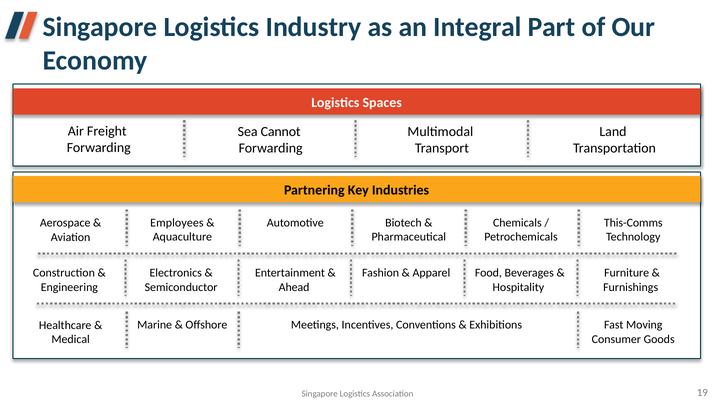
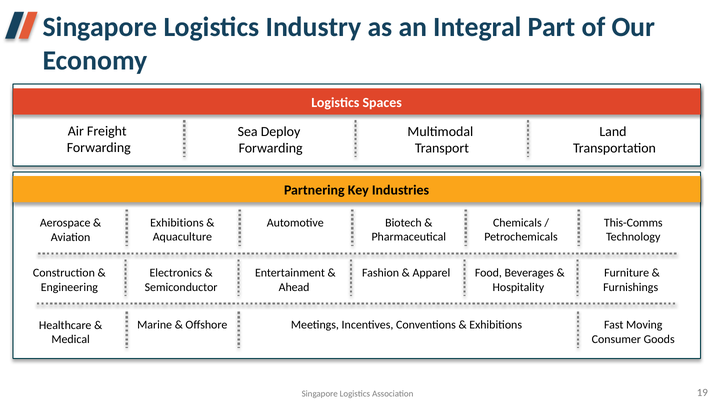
Cannot: Cannot -> Deploy (281, 132)
Employees: Employees -> Exhibitions (177, 223)
